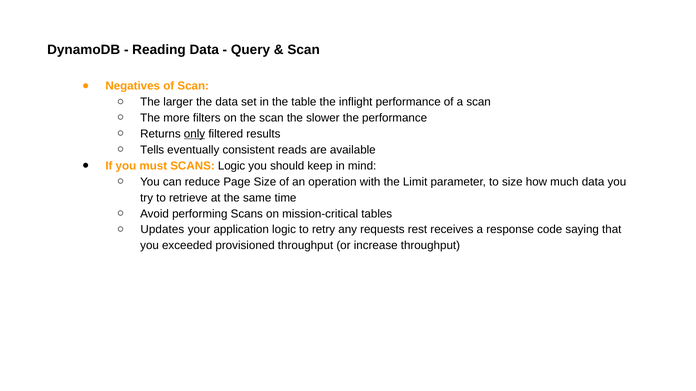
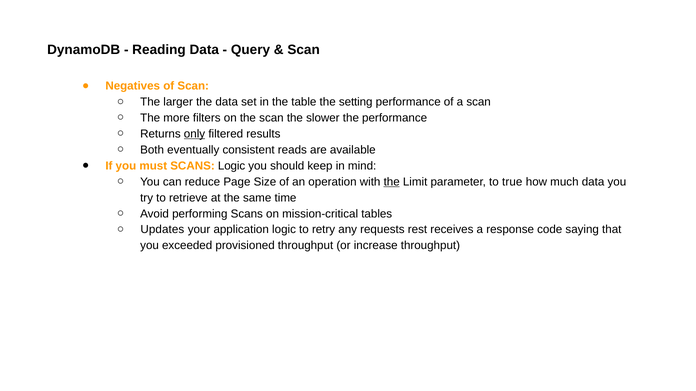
inflight: inflight -> setting (356, 102)
Tells: Tells -> Both (152, 150)
the underline: none -> present (392, 182)
to size: size -> true (512, 182)
